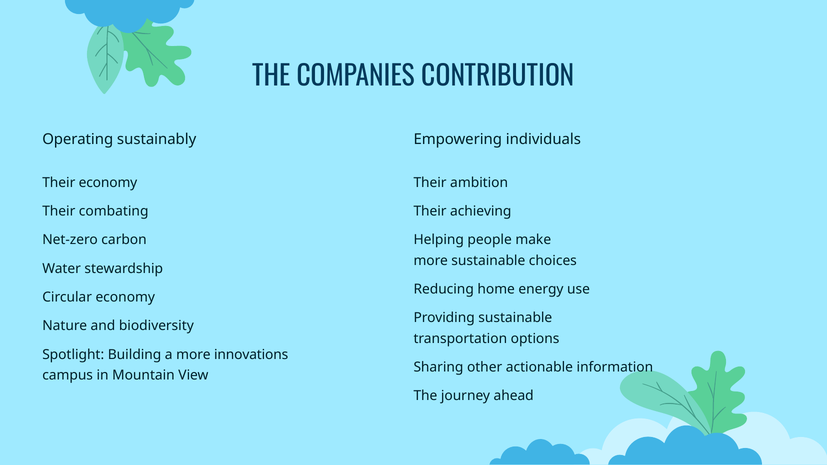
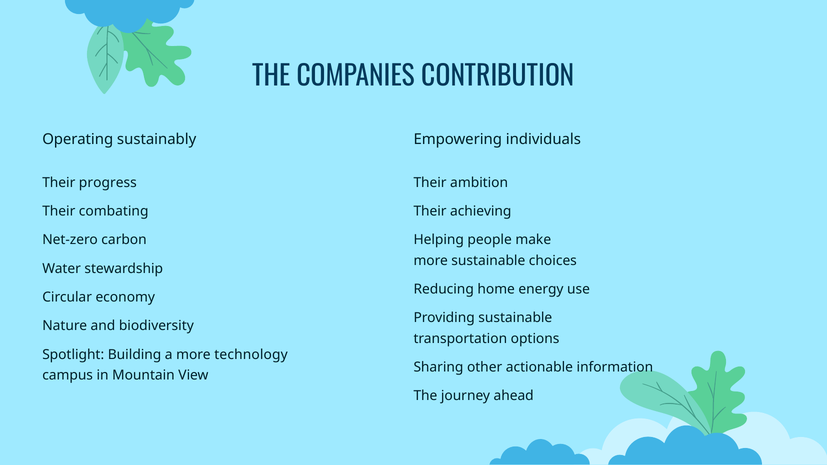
Their economy: economy -> progress (108, 183)
innovations: innovations -> technology (251, 355)
